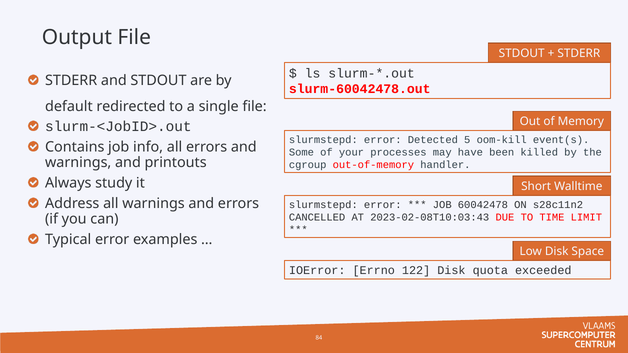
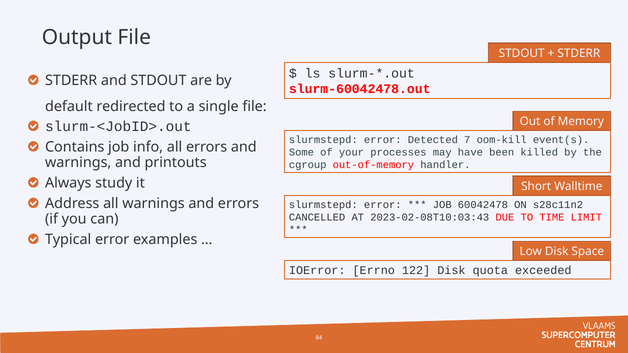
5: 5 -> 7 (467, 140)
